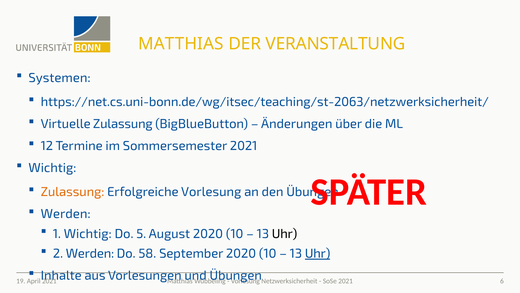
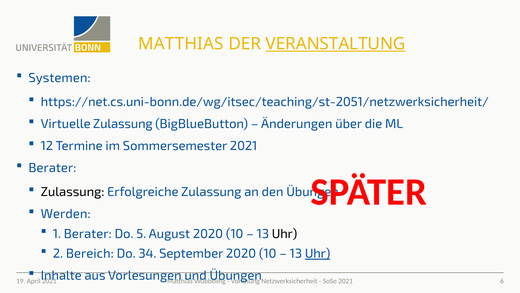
VERANSTALTUNG underline: none -> present (336, 44)
https://net.cs.uni-bonn.de/wg/itsec/teaching/st-2063/netzwerksicherheit/: https://net.cs.uni-bonn.de/wg/itsec/teaching/st-2063/netzwerksicherheit/ -> https://net.cs.uni-bonn.de/wg/itsec/teaching/st-2051/netzwerksicherheit/ (265, 102)
Wichtig: Wichtig -> Berater (52, 168)
Zulassung colour: orange -> black (73, 192)
Erfolgreiche Vorlesung: Vorlesung -> Zulassung (211, 192)
1 Wichtig: Wichtig -> Berater (88, 233)
2 Werden: Werden -> Bereich (90, 253)
58: 58 -> 34 (147, 253)
